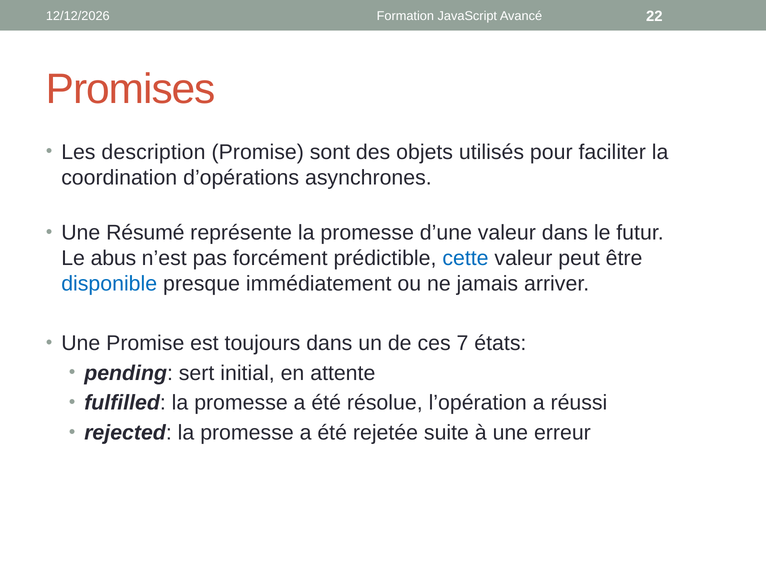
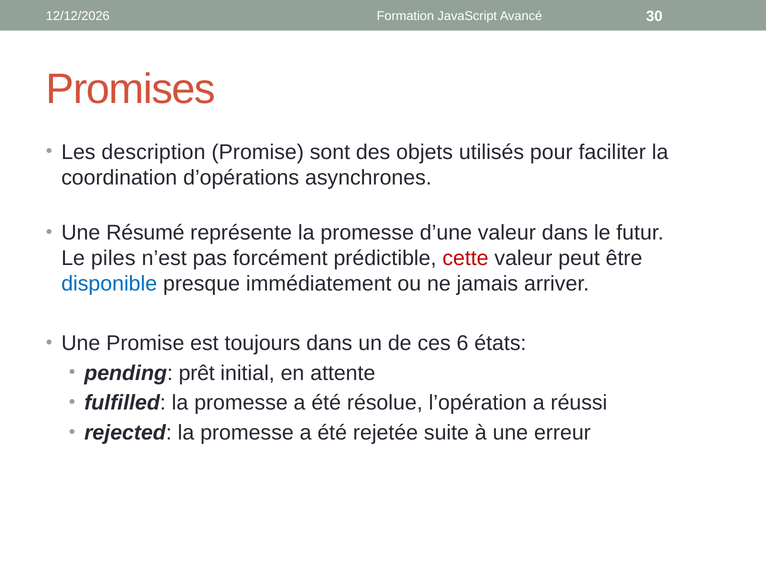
22: 22 -> 30 (654, 16)
abus: abus -> piles (113, 259)
cette colour: blue -> red (465, 259)
7: 7 -> 6 (463, 344)
sert: sert -> prêt (197, 374)
